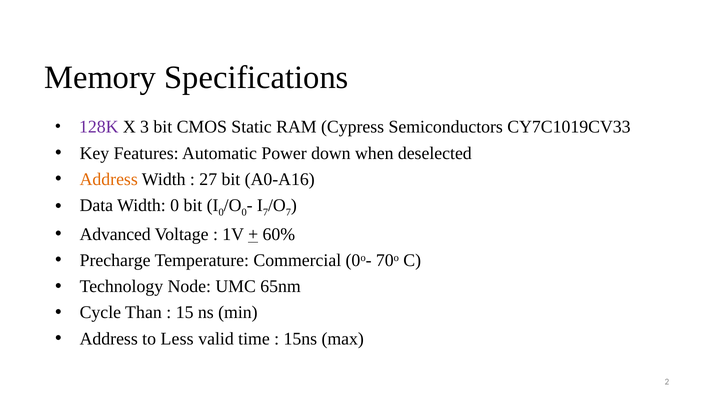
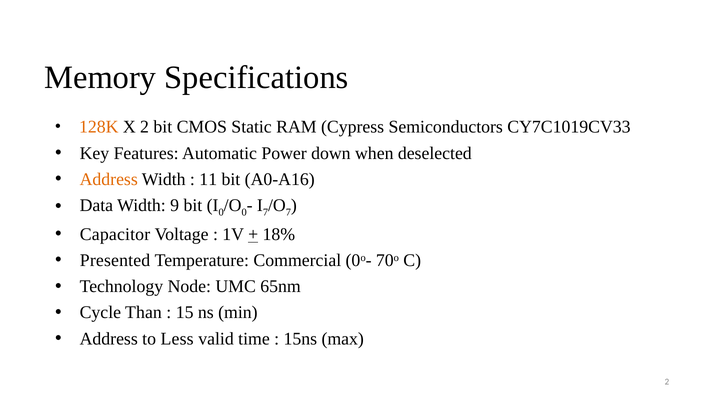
128K colour: purple -> orange (99, 127)
X 3: 3 -> 2 (145, 127)
27: 27 -> 11 (208, 179)
Width 0: 0 -> 9 (175, 205)
Advanced: Advanced -> Capacitor (115, 234)
60%: 60% -> 18% (279, 234)
Precharge: Precharge -> Presented (115, 260)
